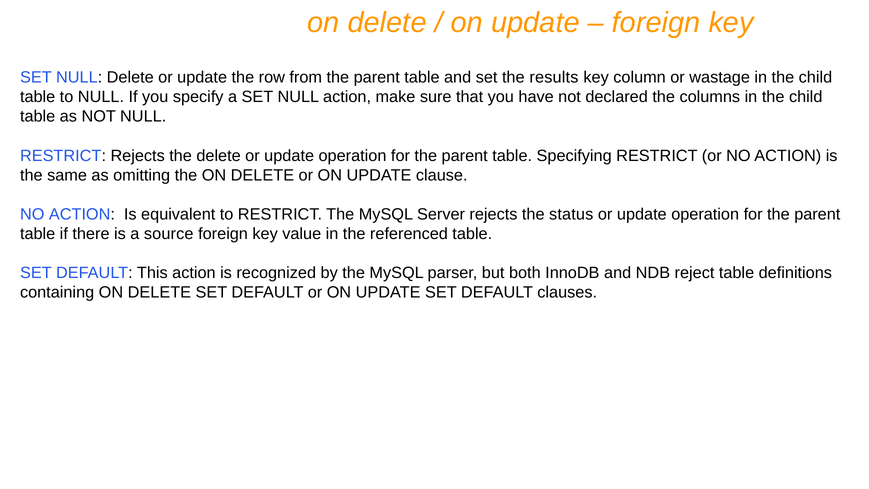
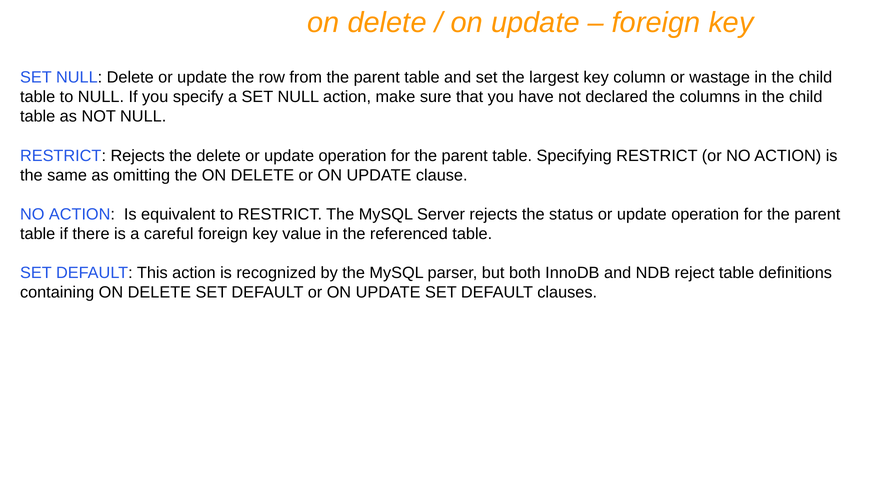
results: results -> largest (554, 77)
source: source -> careful (169, 234)
